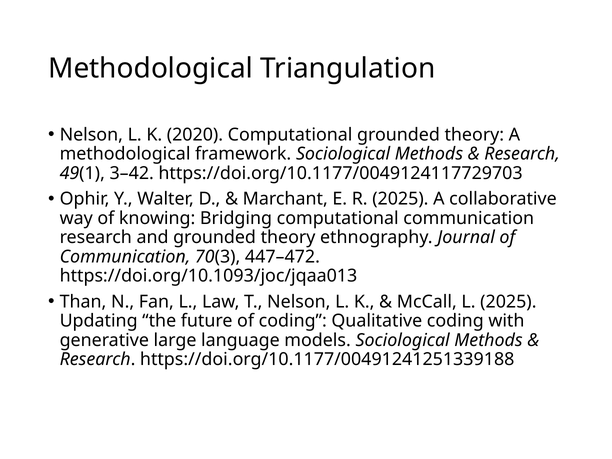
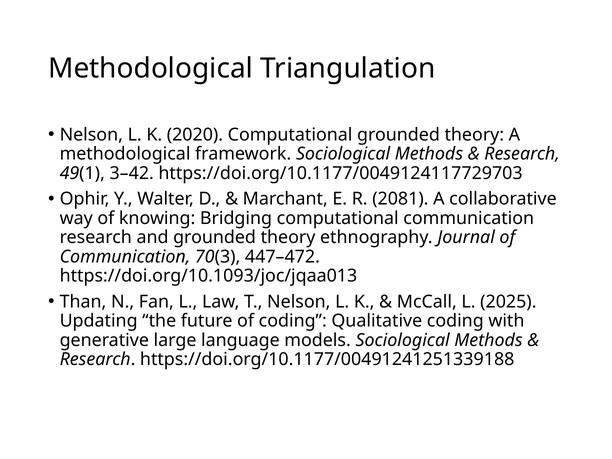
R 2025: 2025 -> 2081 (400, 199)
